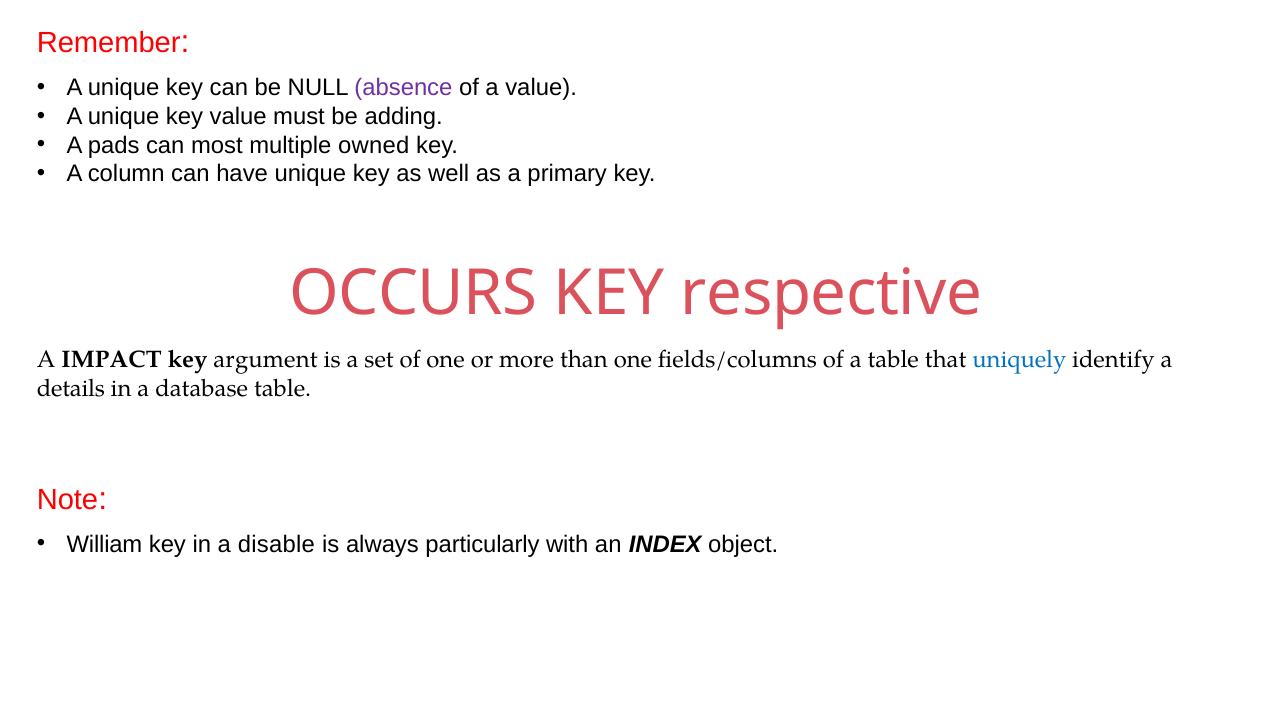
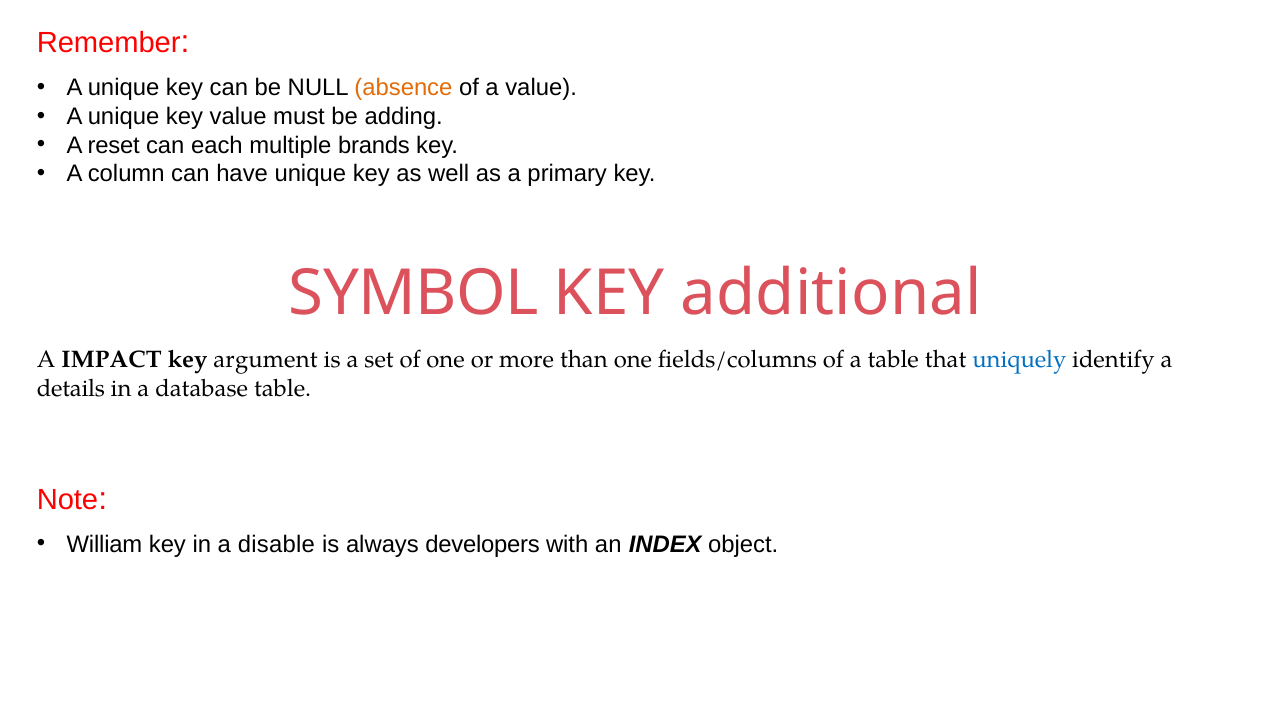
absence colour: purple -> orange (403, 88)
pads: pads -> reset (114, 145)
most: most -> each (217, 145)
owned: owned -> brands (374, 145)
OCCURS: OCCURS -> SYMBOL (414, 294)
respective: respective -> additional (831, 294)
particularly: particularly -> developers (483, 544)
